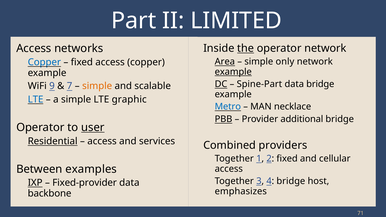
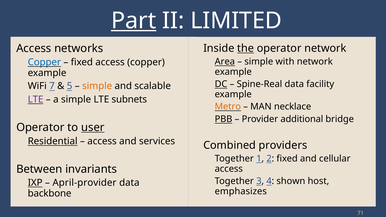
Part underline: none -> present (134, 21)
only: only -> with (285, 62)
example underline: present -> none (233, 72)
Spine-Part: Spine-Part -> Spine-Real (259, 84)
data bridge: bridge -> facility (320, 84)
9: 9 -> 7 (52, 86)
7: 7 -> 5 (70, 86)
LTE colour: blue -> purple (36, 100)
graphic: graphic -> subnets (129, 100)
Metro colour: blue -> orange (228, 107)
examples: examples -> invariants (91, 169)
4 bridge: bridge -> shown (291, 181)
Fixed-provider: Fixed-provider -> April-provider (85, 183)
